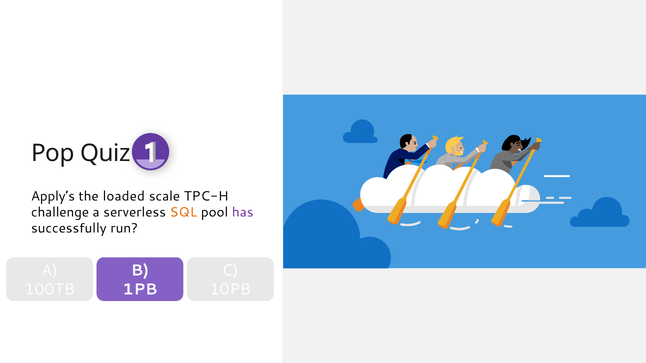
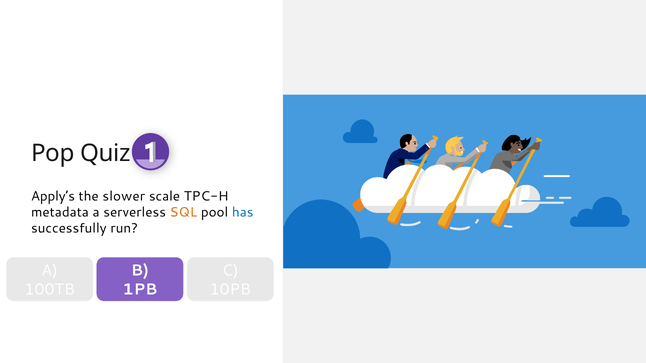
loaded: loaded -> slower (124, 196)
challenge: challenge -> metadata (60, 213)
has colour: purple -> blue (243, 213)
